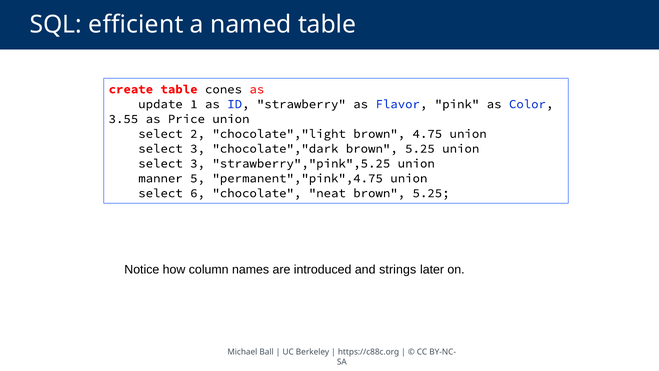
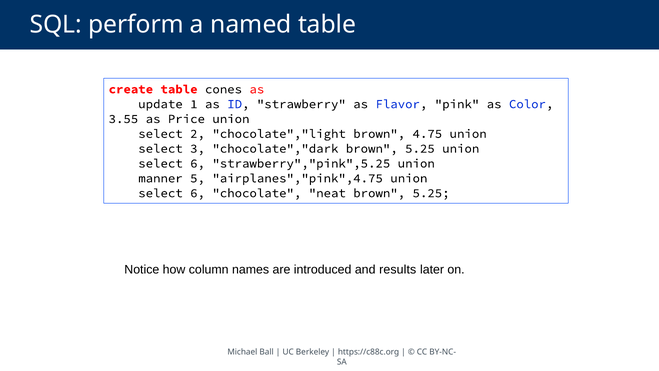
efficient: efficient -> perform (136, 25)
3: 3 -> 6 (198, 163)
permanent","pink",4.75: permanent","pink",4.75 -> airplanes","pink",4.75 (298, 178)
strings: strings -> results (398, 269)
